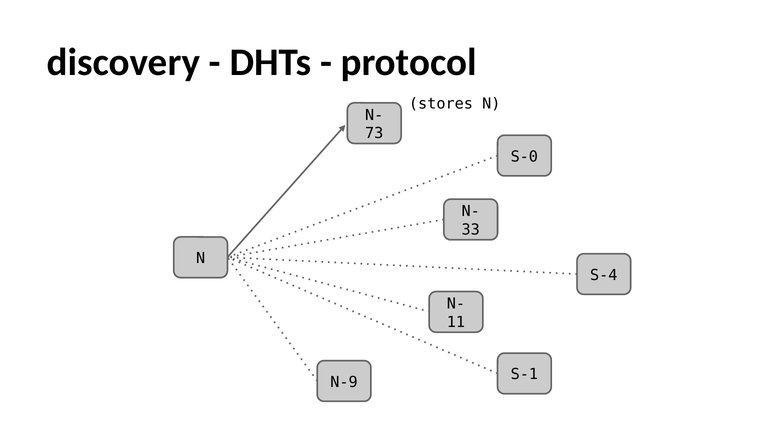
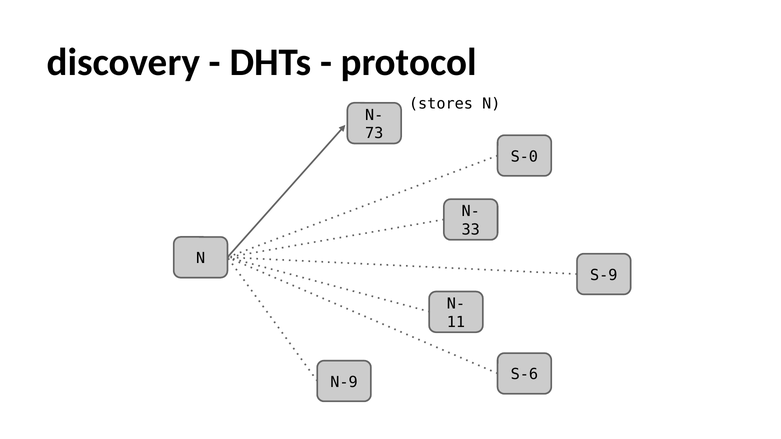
S-4: S-4 -> S-9 (604, 275)
S-1: S-1 -> S-6 (524, 375)
